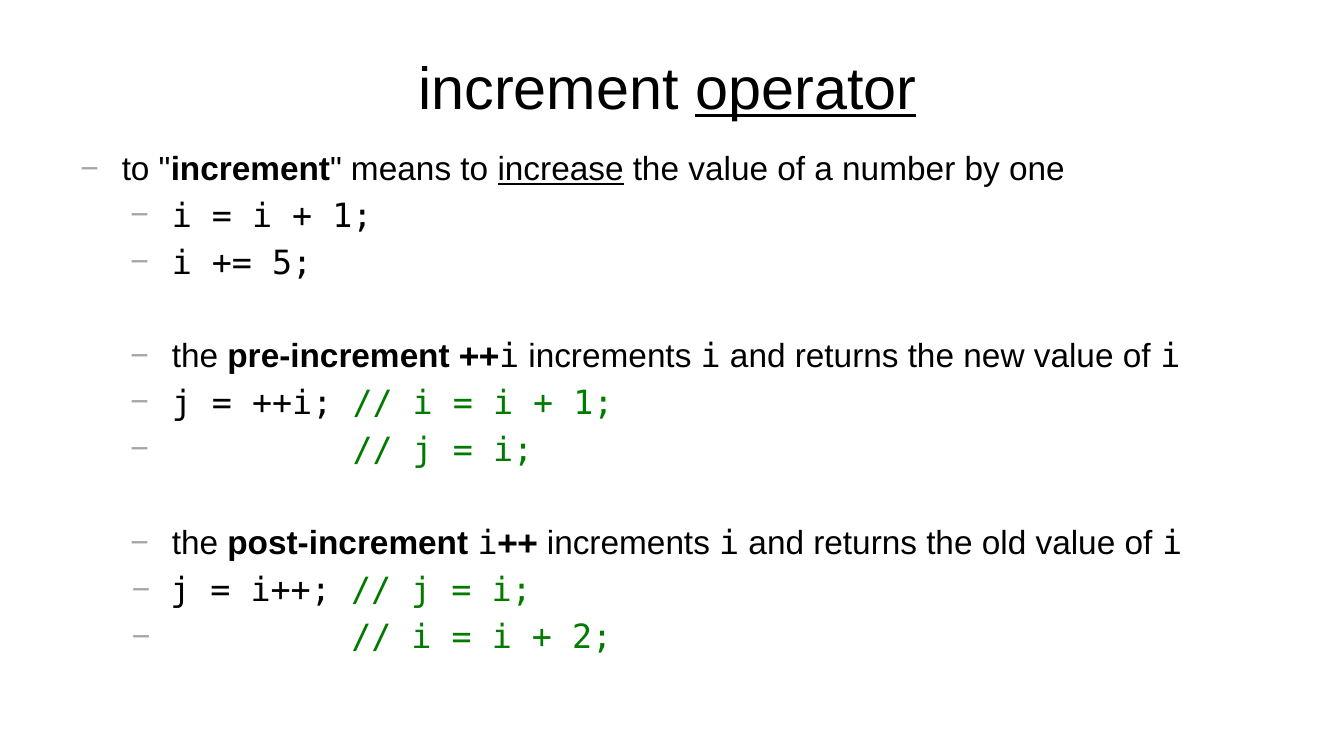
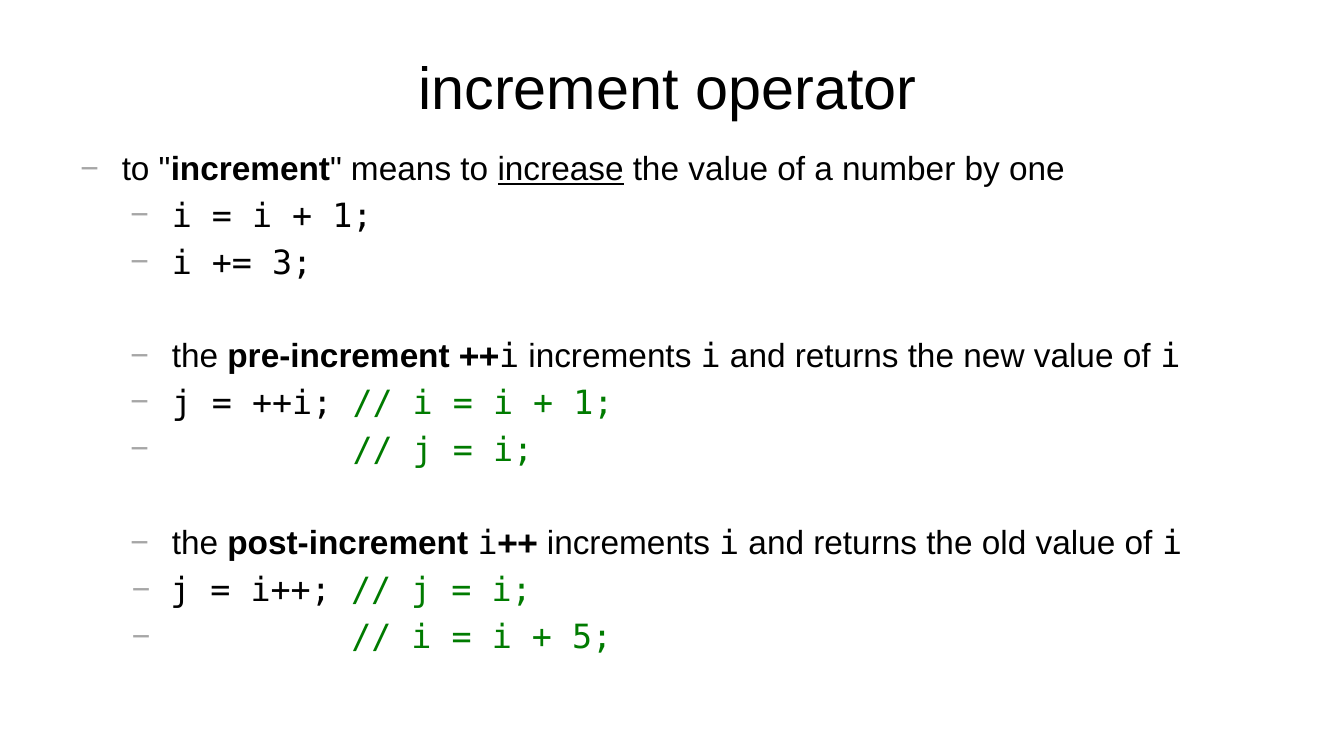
operator underline: present -> none (806, 90)
5: 5 -> 3 (292, 263)
2: 2 -> 5 (592, 638)
